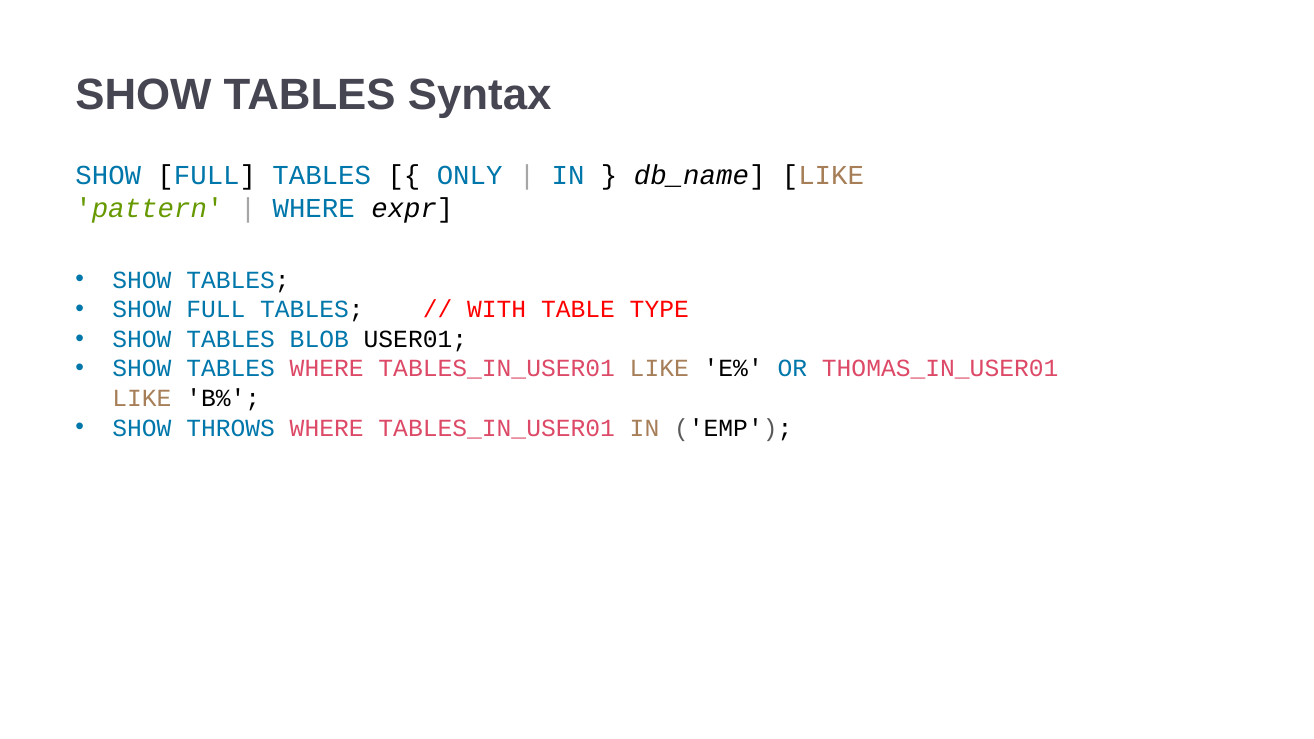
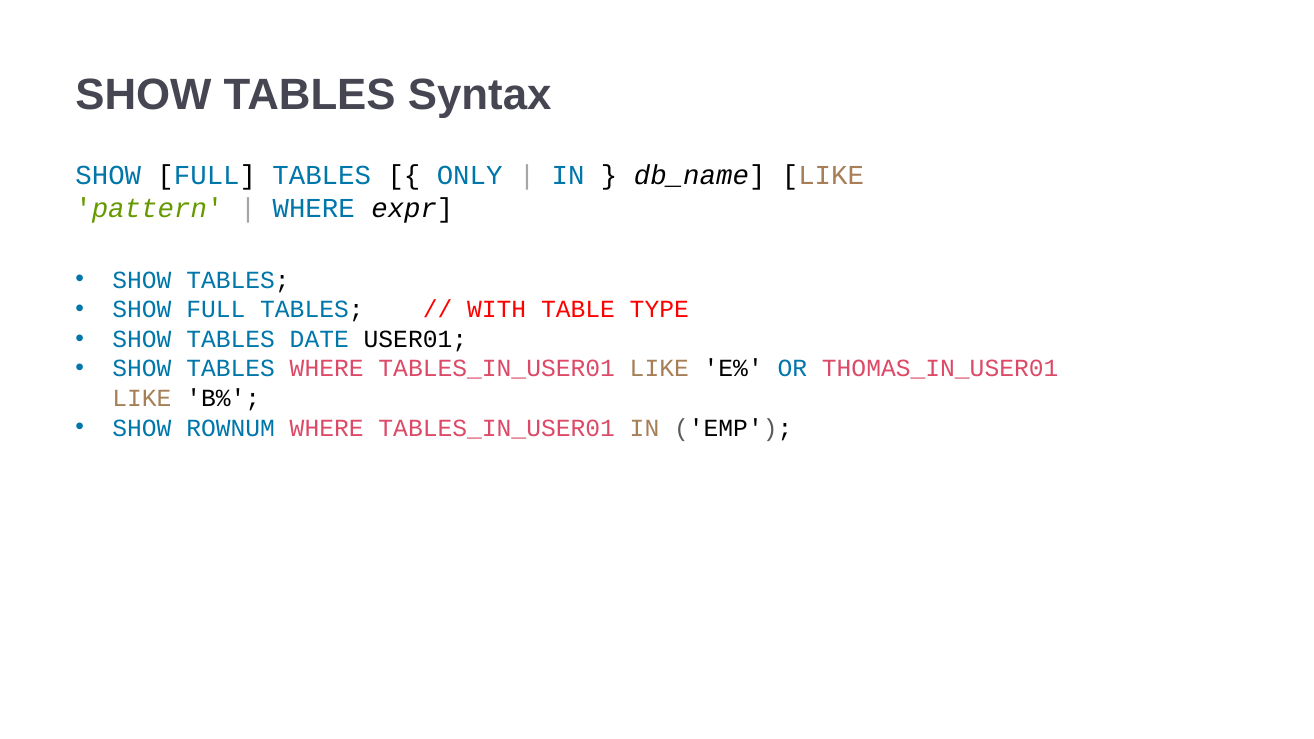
BLOB: BLOB -> DATE (319, 339)
THROWS: THROWS -> ROWNUM (231, 428)
